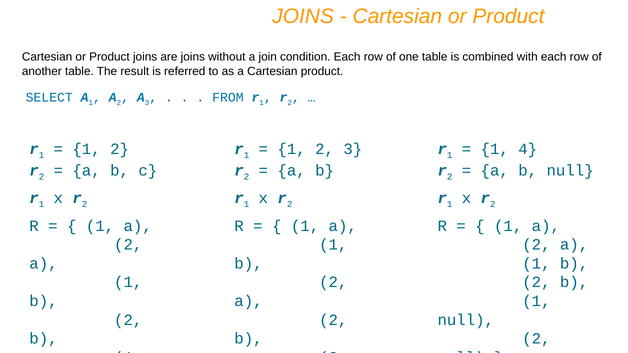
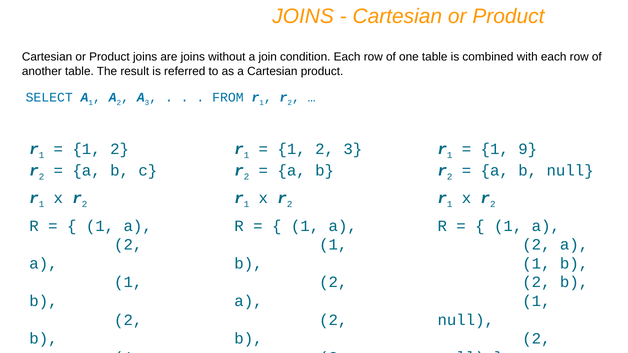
1 4: 4 -> 9 (528, 149)
